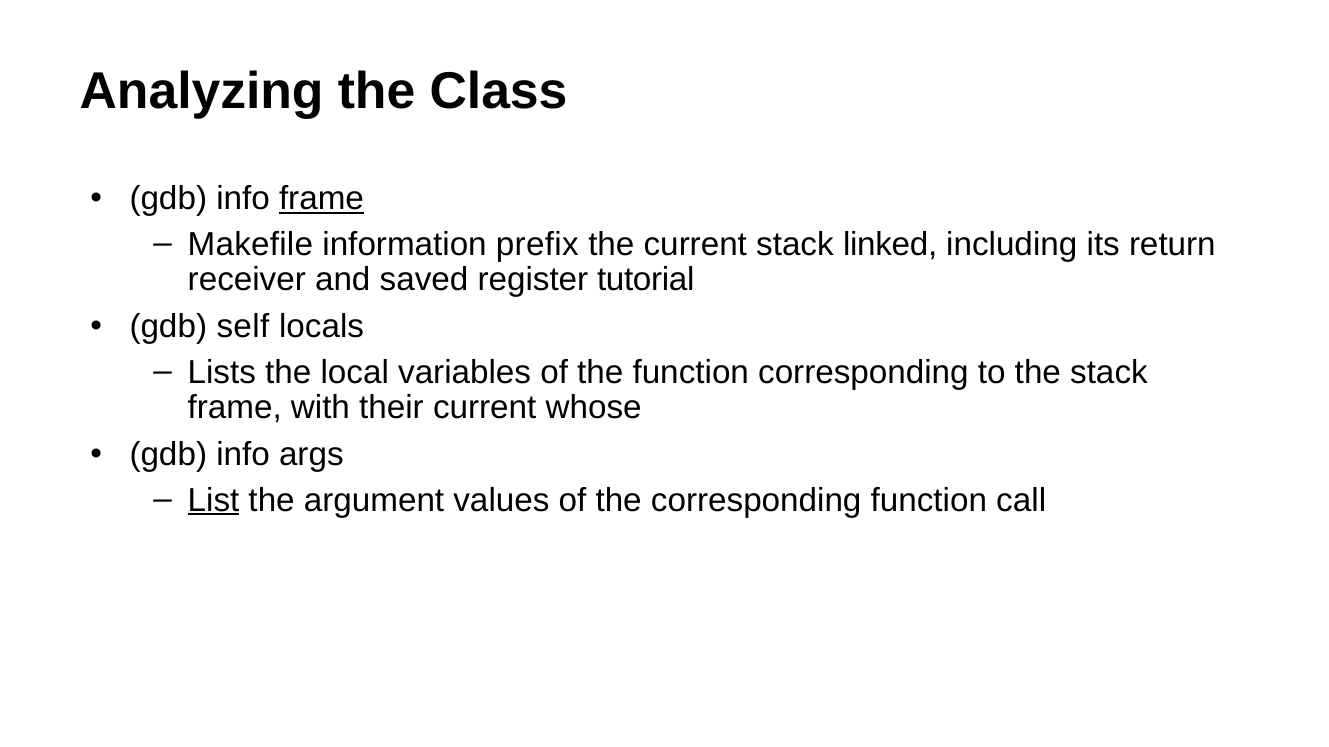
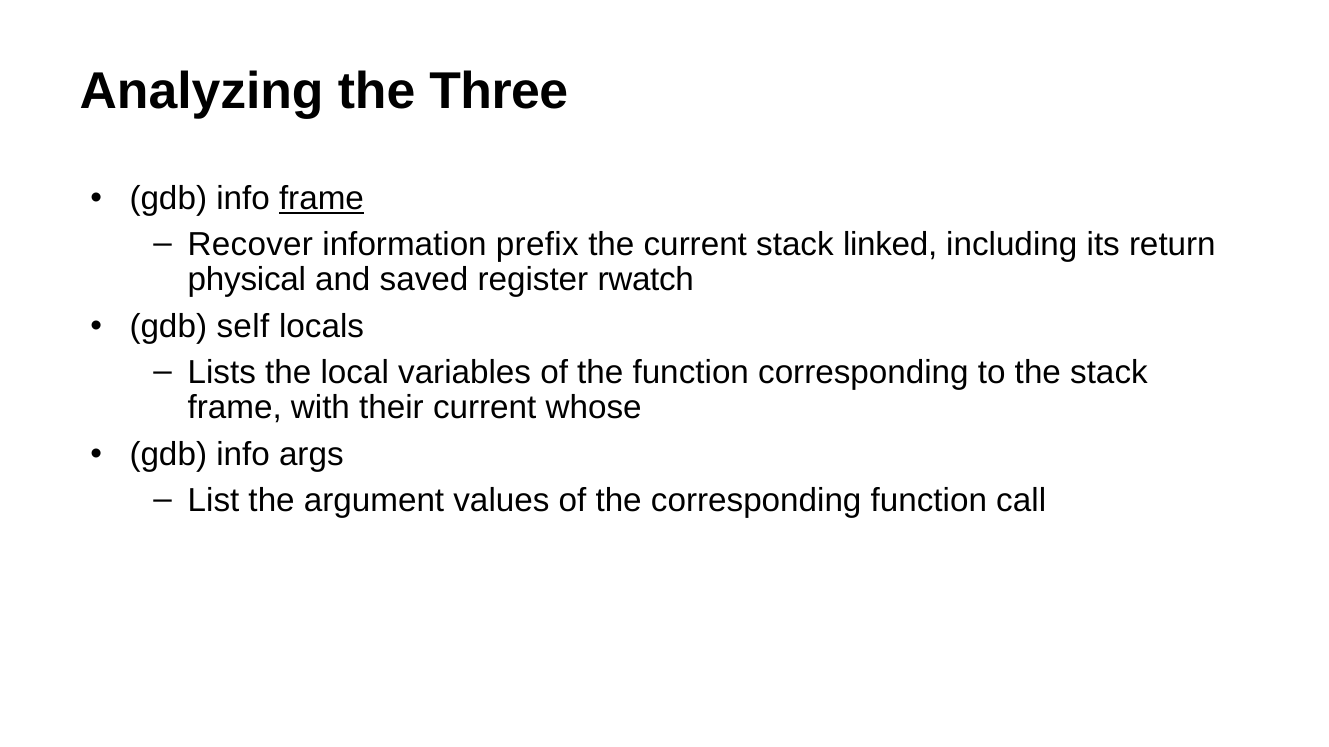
Class: Class -> Three (499, 92)
Makefile: Makefile -> Recover (250, 244)
receiver: receiver -> physical (247, 280)
tutorial: tutorial -> rwatch (646, 280)
List underline: present -> none (214, 500)
